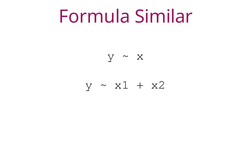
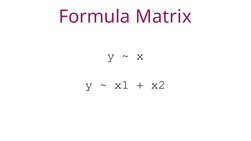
Similar: Similar -> Matrix (164, 17)
